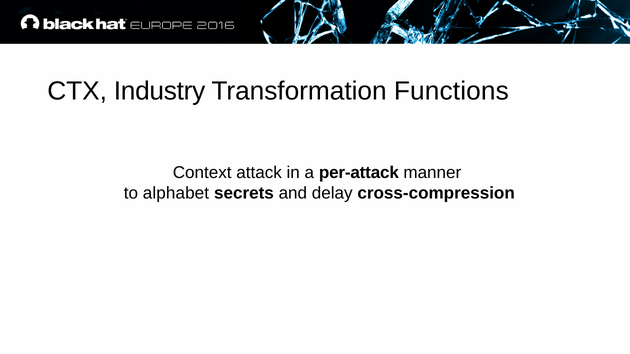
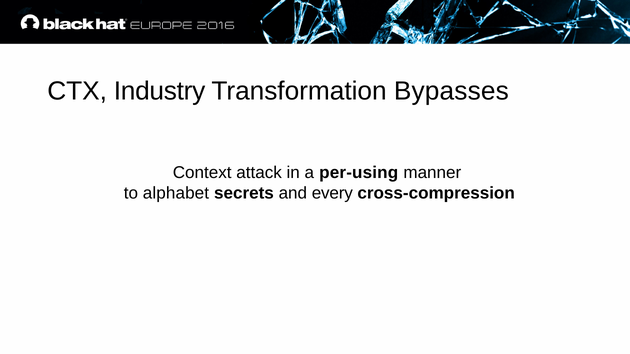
Functions: Functions -> Bypasses (451, 91)
per-attack: per-attack -> per-using (359, 173)
delay: delay -> every (332, 193)
